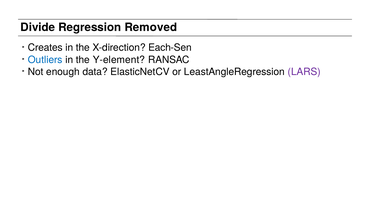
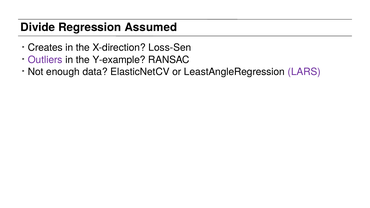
Removed: Removed -> Assumed (151, 27)
Each-Sen: Each-Sen -> Loss-Sen (170, 48)
Outliers colour: blue -> purple (45, 60)
Y-element: Y-element -> Y-example (119, 60)
